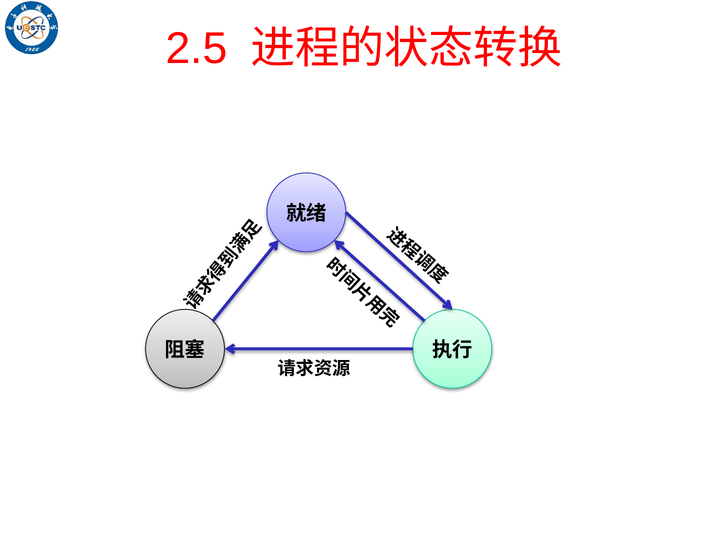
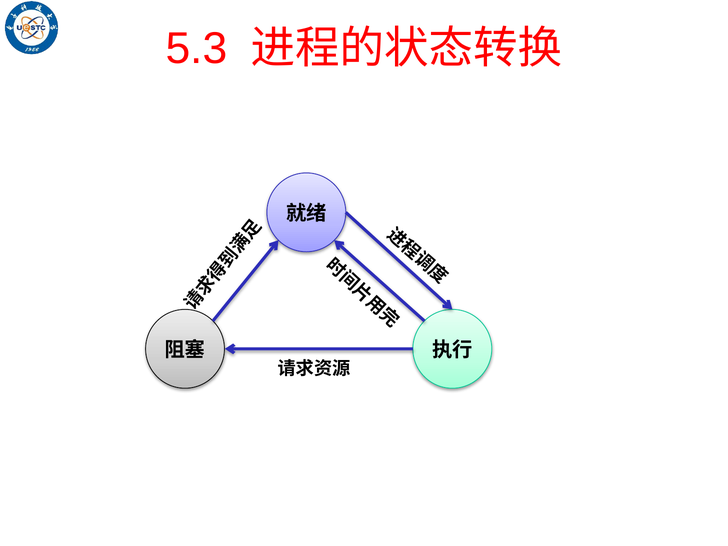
2.5: 2.5 -> 5.3 (197, 49)
